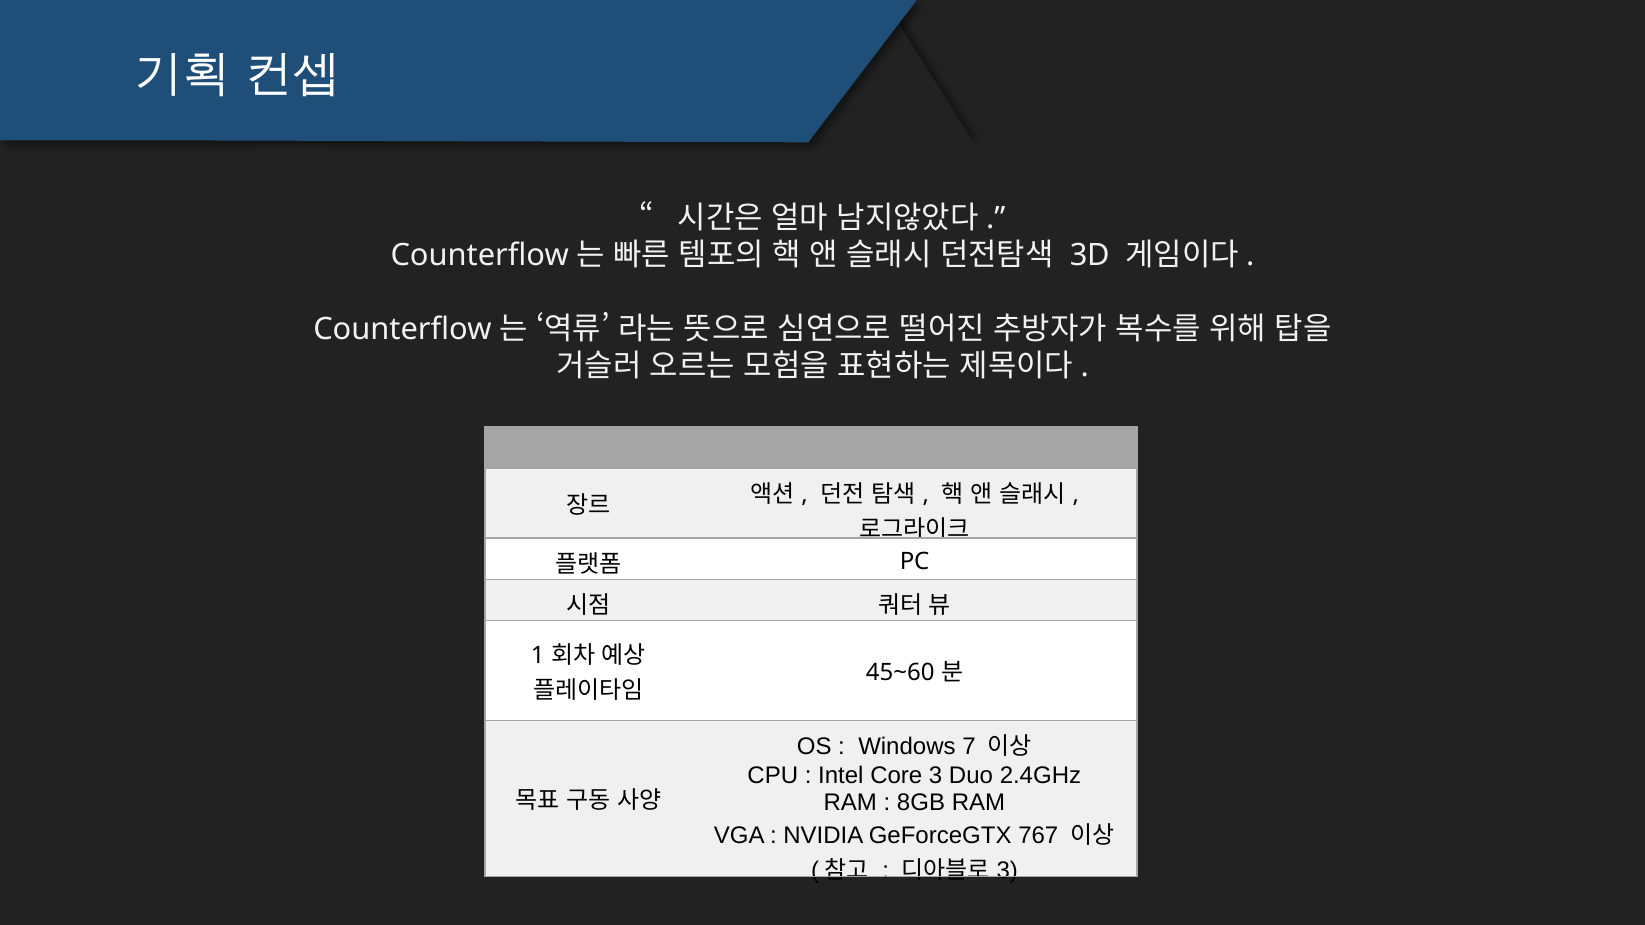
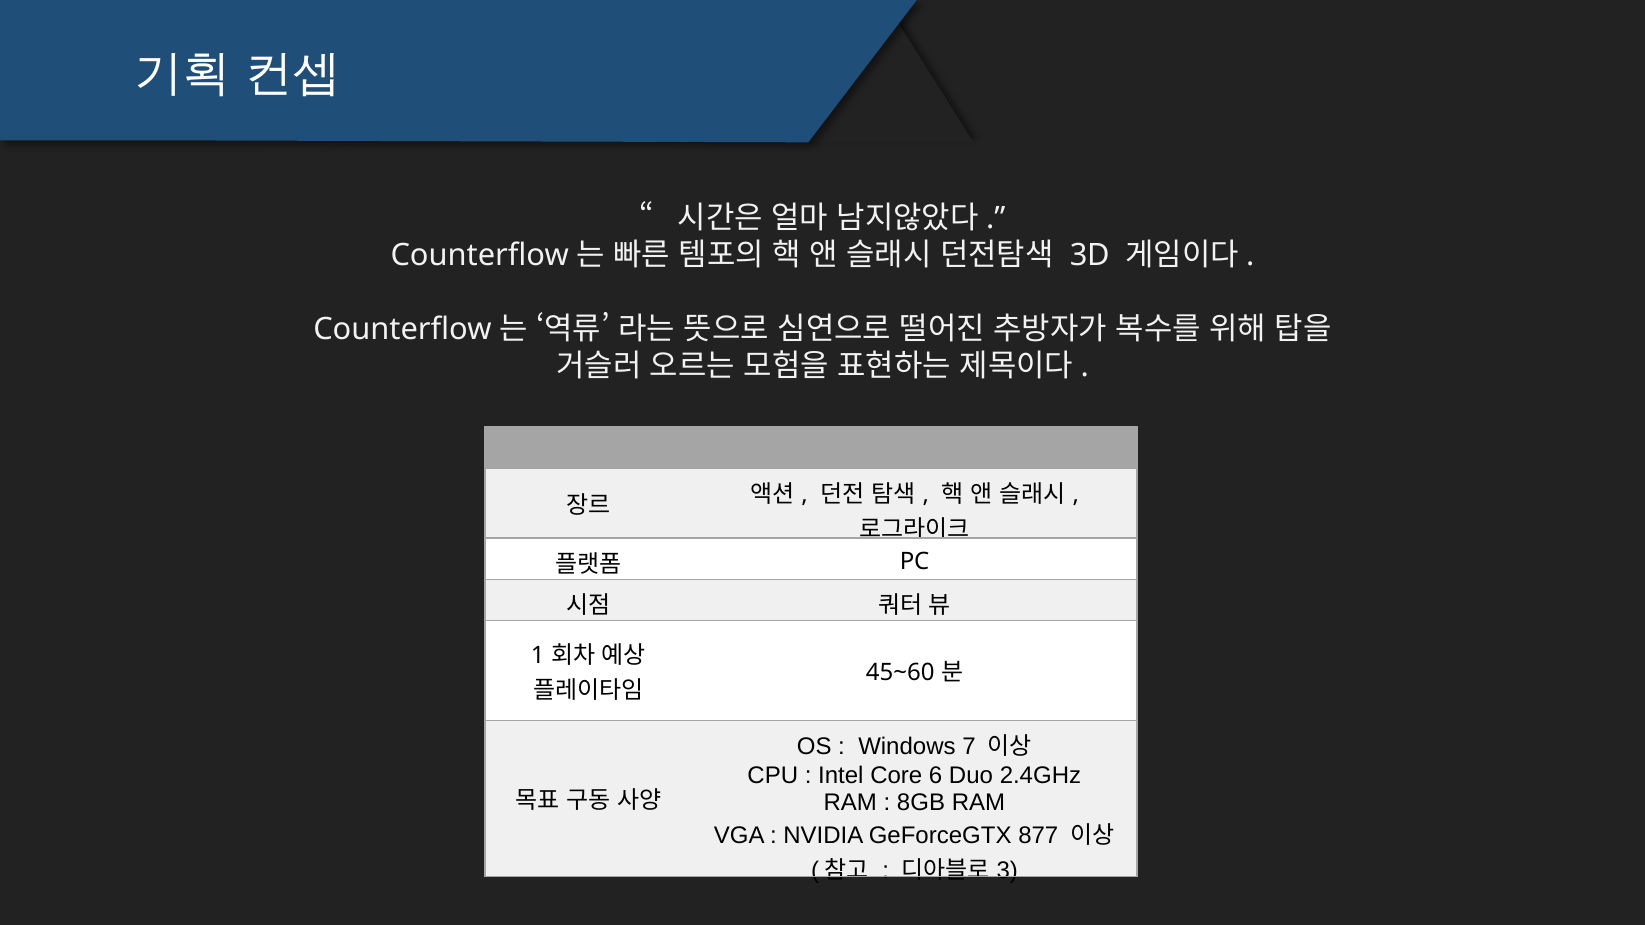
Core 3: 3 -> 6 (936, 776)
767: 767 -> 877 (1038, 836)
